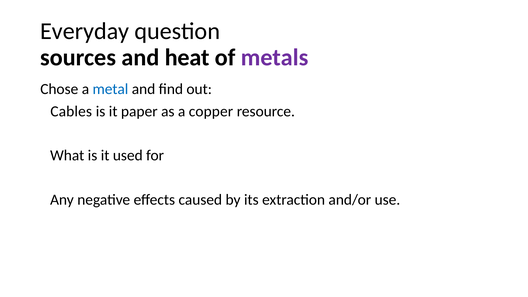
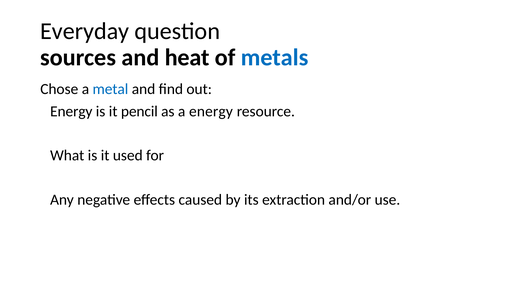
metals colour: purple -> blue (275, 57)
Cables: Cables -> Energy (71, 111)
paper: paper -> pencil (139, 111)
a copper: copper -> energy (211, 111)
